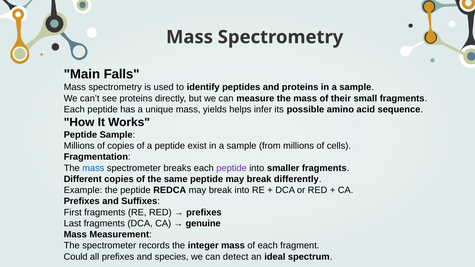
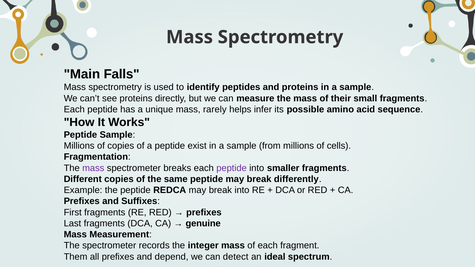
yields: yields -> rarely (215, 110)
mass colour: blue -> purple (93, 168)
Could: Could -> Them (76, 257)
species: species -> depend (172, 257)
